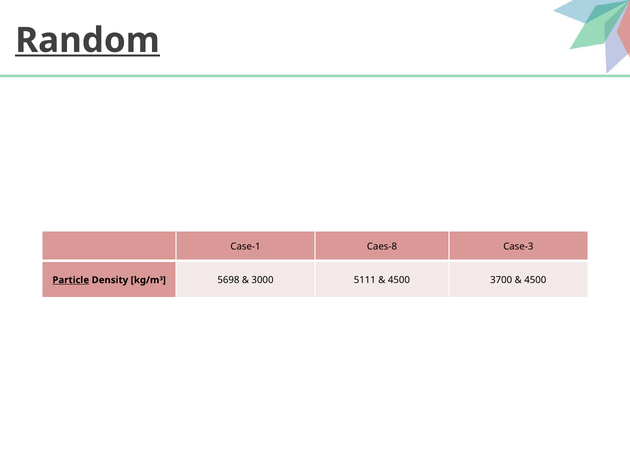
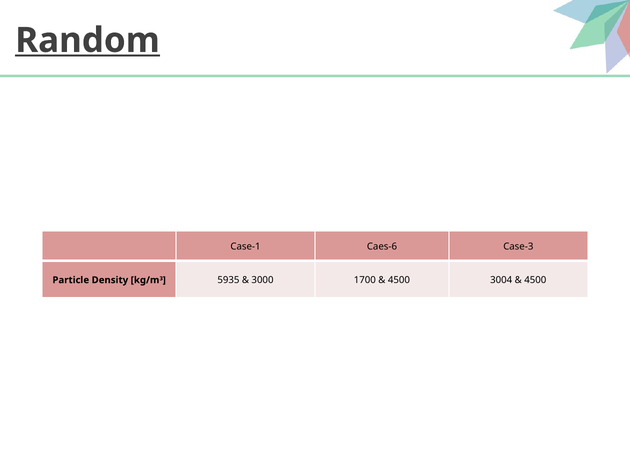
Caes-8: Caes-8 -> Caes-6 (382, 247)
Particle underline: present -> none (71, 280)
5698: 5698 -> 5935 (228, 280)
5111: 5111 -> 1700 (365, 280)
3700: 3700 -> 3004 (501, 280)
